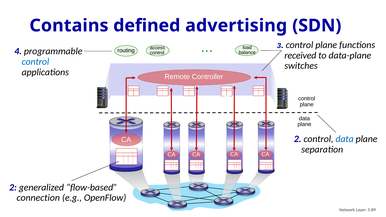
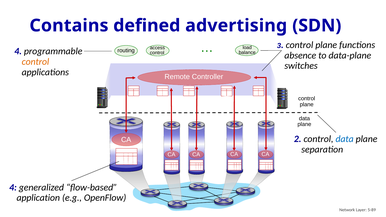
received: received -> absence (300, 55)
control colour: blue -> orange (35, 62)
2: 2 -> 4 (13, 187)
connection: connection -> application (38, 198)
